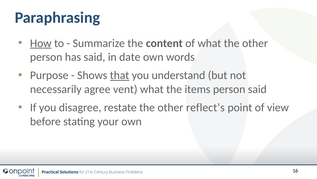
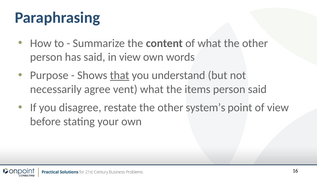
How underline: present -> none (41, 43)
in date: date -> view (130, 57)
reflect’s: reflect’s -> system’s (206, 107)
